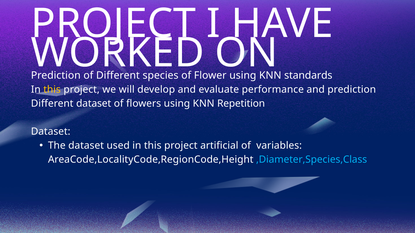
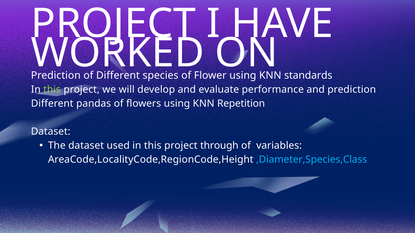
this colour: yellow -> light green (52, 90)
Different dataset: dataset -> pandas (94, 104)
artificial: artificial -> through (219, 146)
